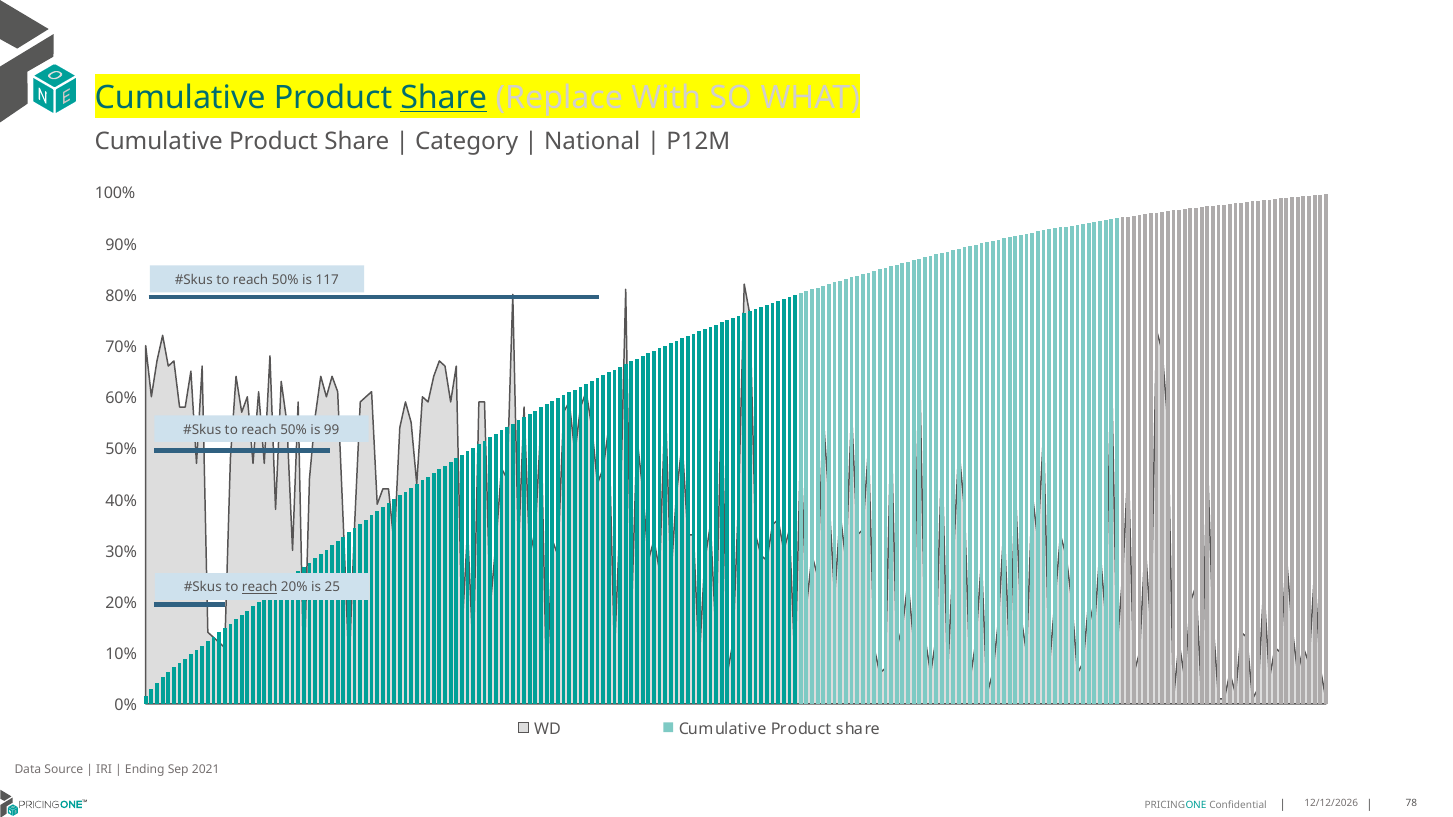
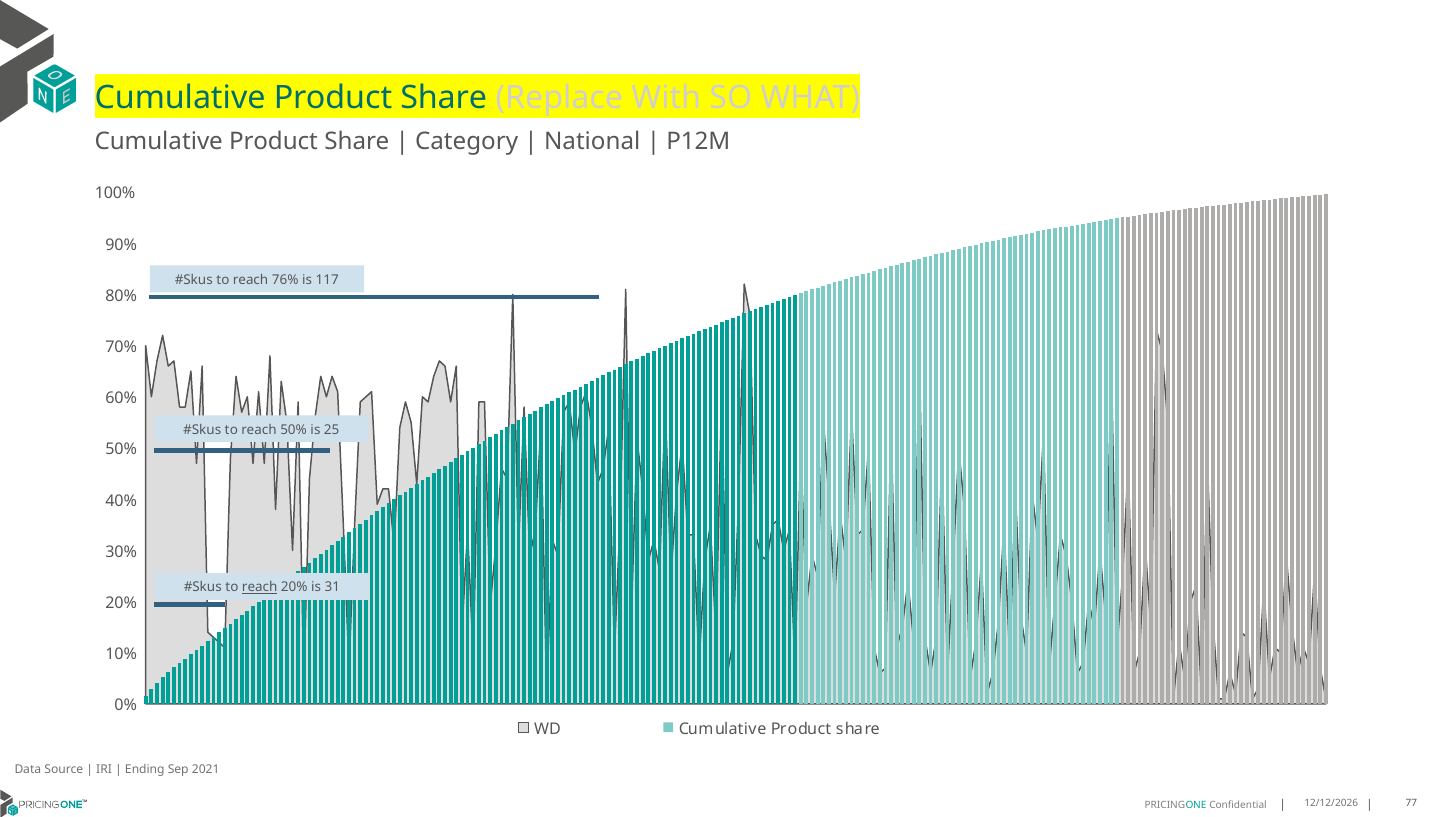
Share underline: present -> none (444, 98)
50%: 50% -> 76% (285, 280)
99: 99 -> 25 (332, 430)
25: 25 -> 31 (332, 588)
78: 78 -> 77 (1411, 804)
